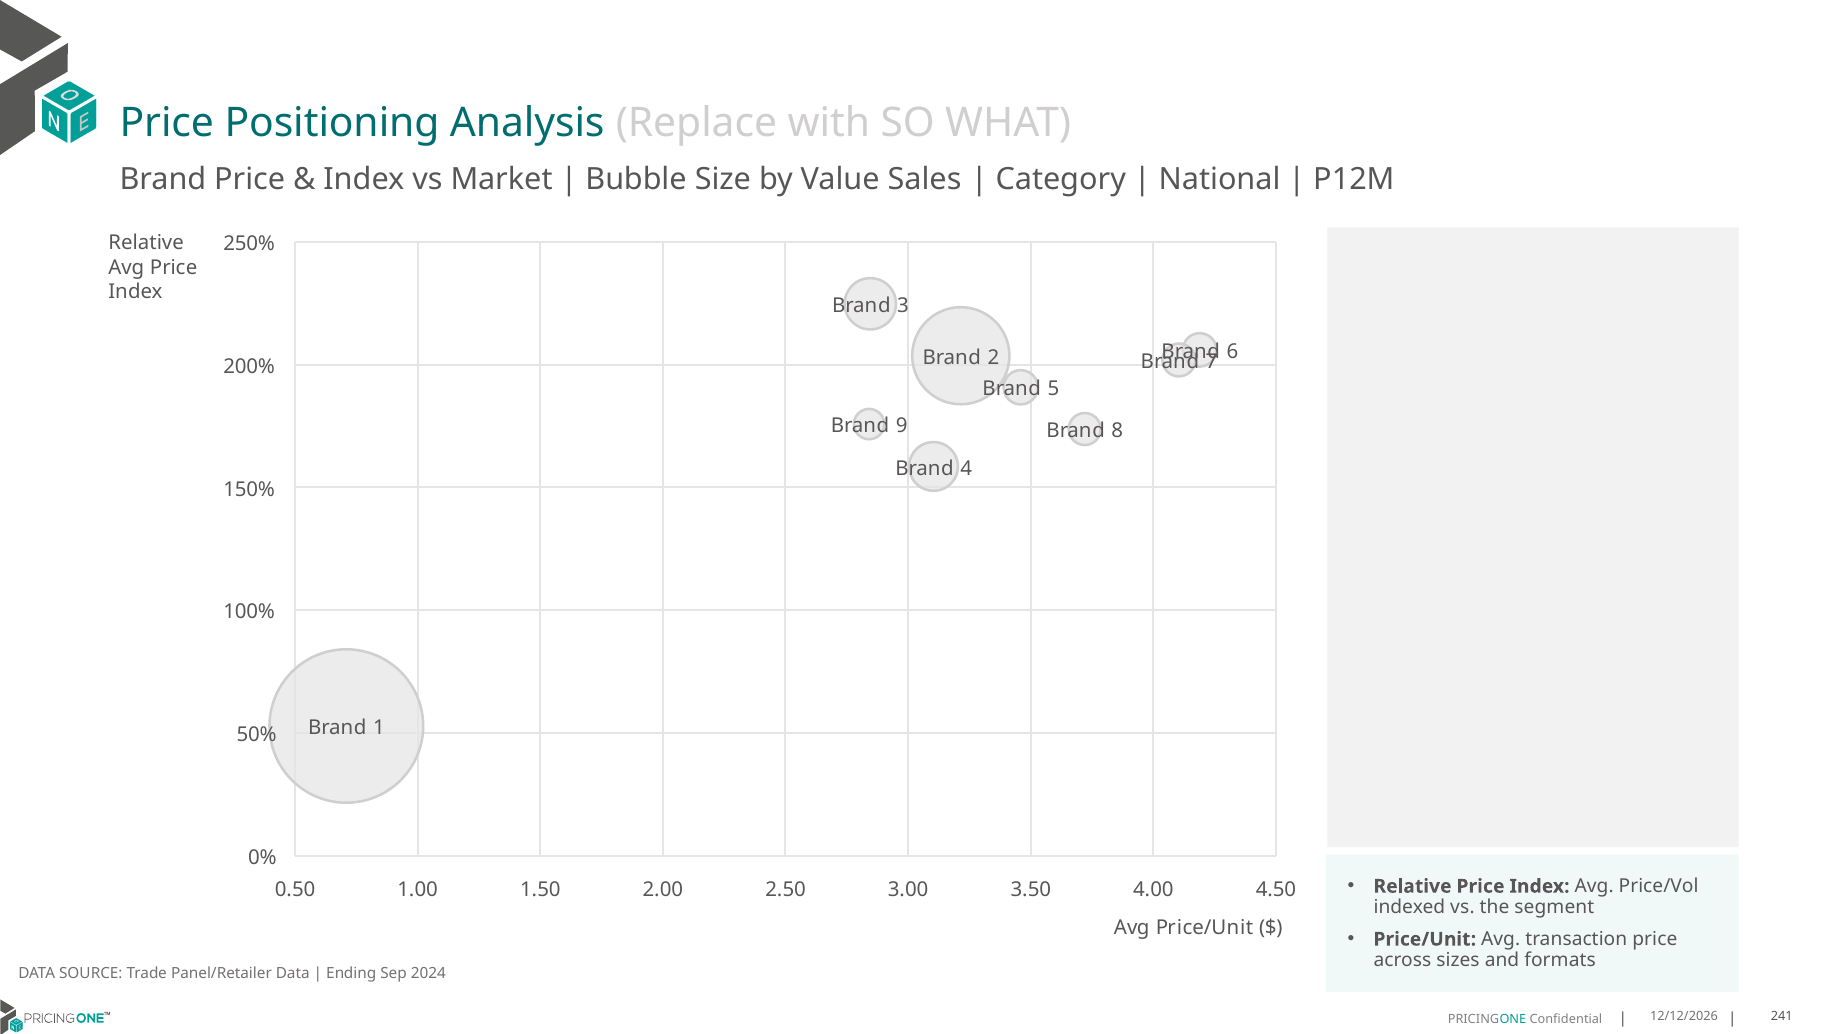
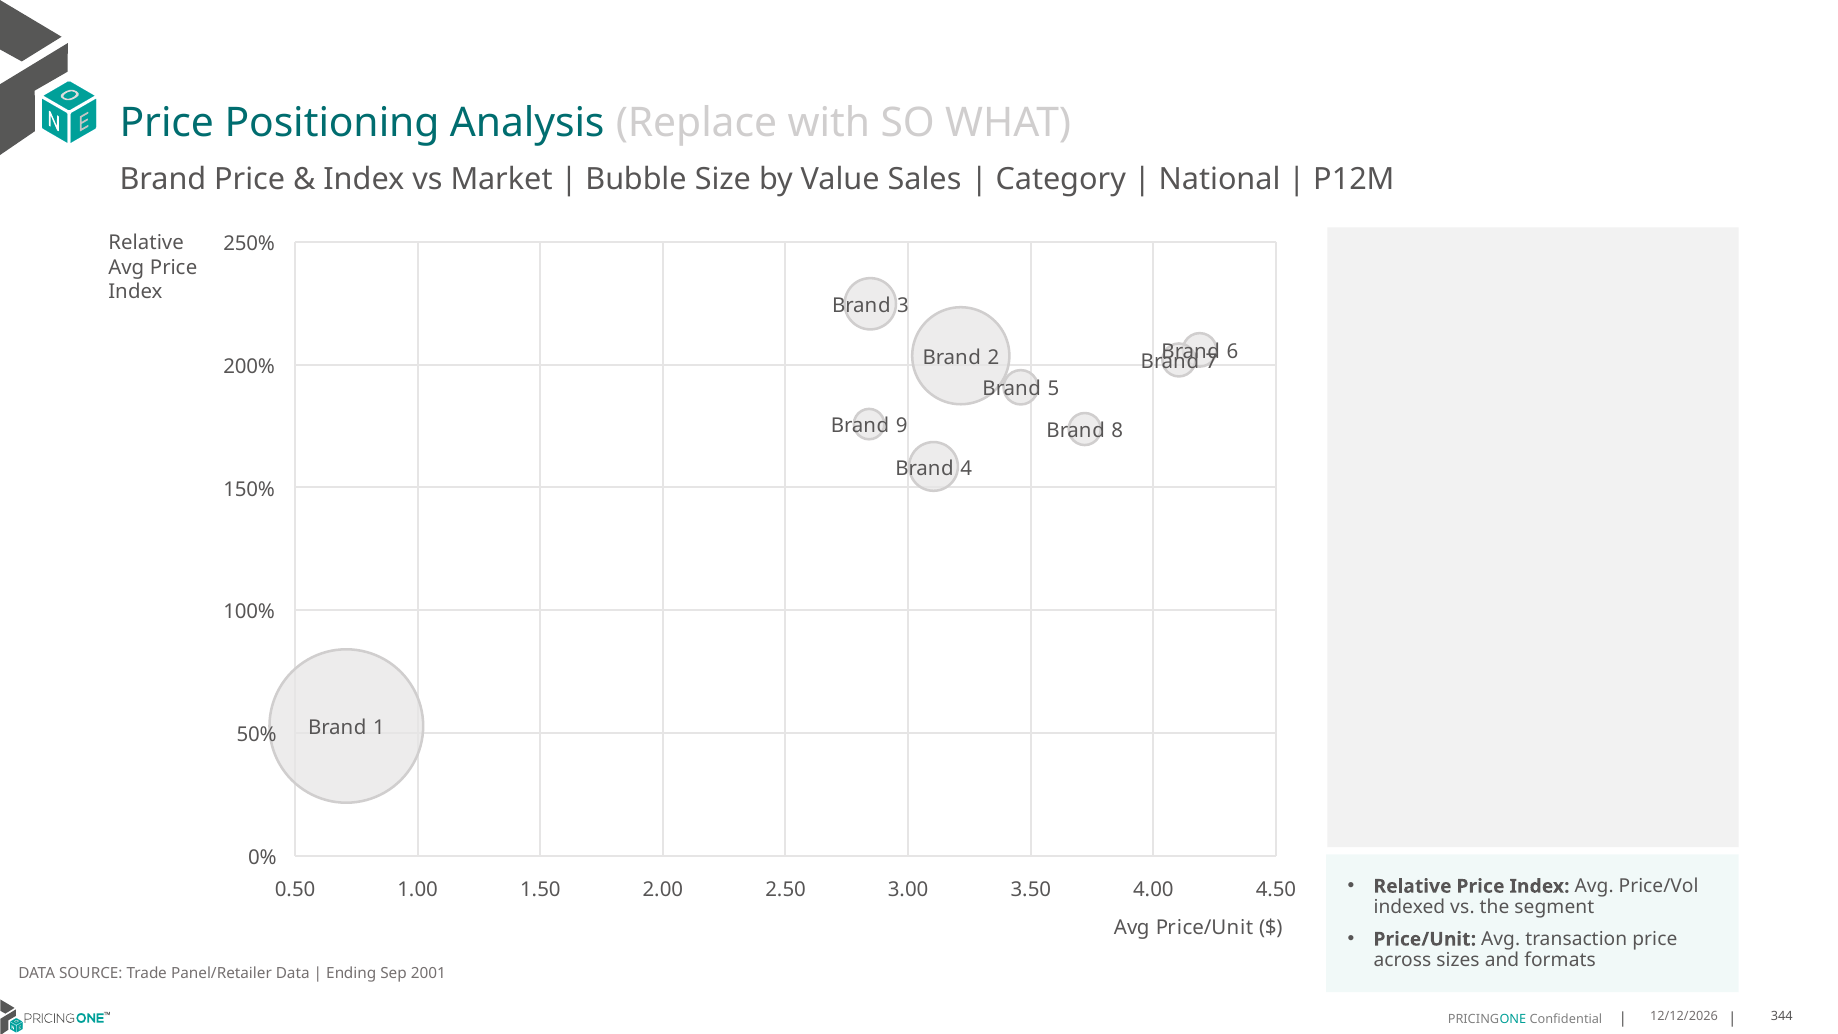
2024: 2024 -> 2001 (428, 974)
241: 241 -> 344 (1782, 1017)
